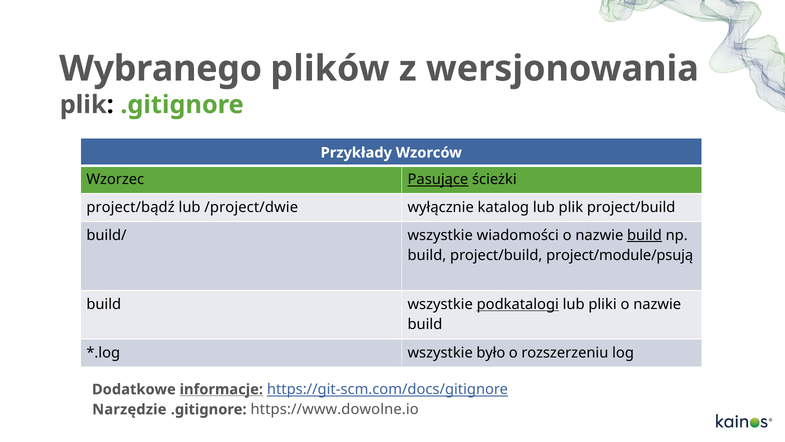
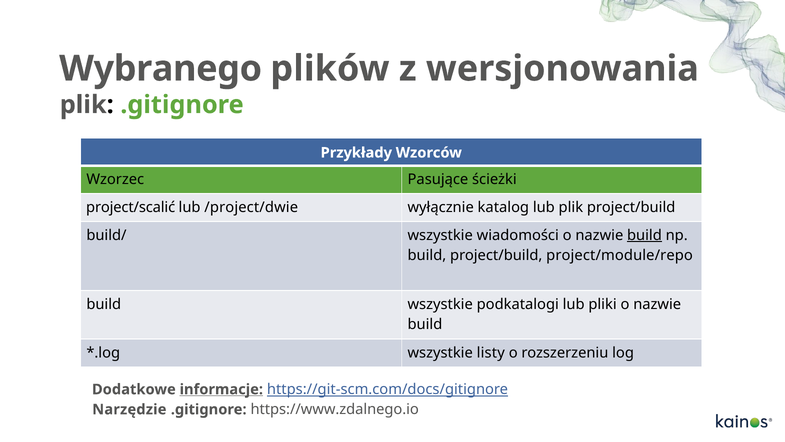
Pasujące underline: present -> none (438, 179)
project/bądź: project/bądź -> project/scalić (131, 207)
project/module/psują: project/module/psują -> project/module/repo (620, 255)
podkatalogi underline: present -> none (518, 304)
było: było -> listy (491, 352)
https://www.dowolne.io: https://www.dowolne.io -> https://www.zdalnego.io (335, 409)
